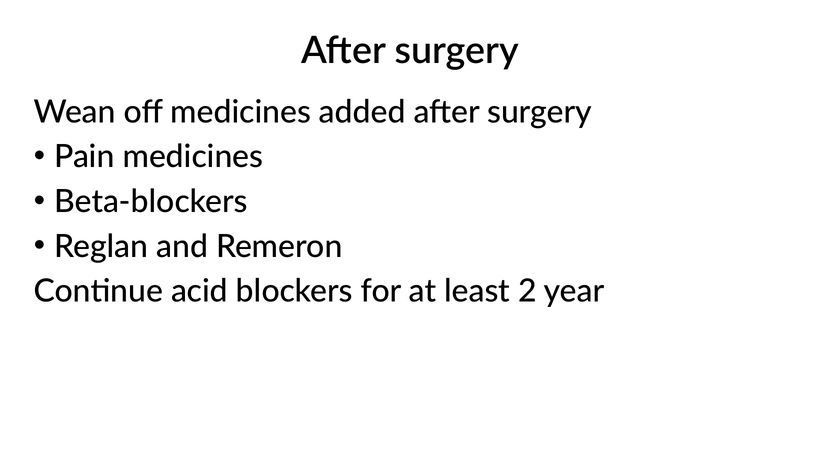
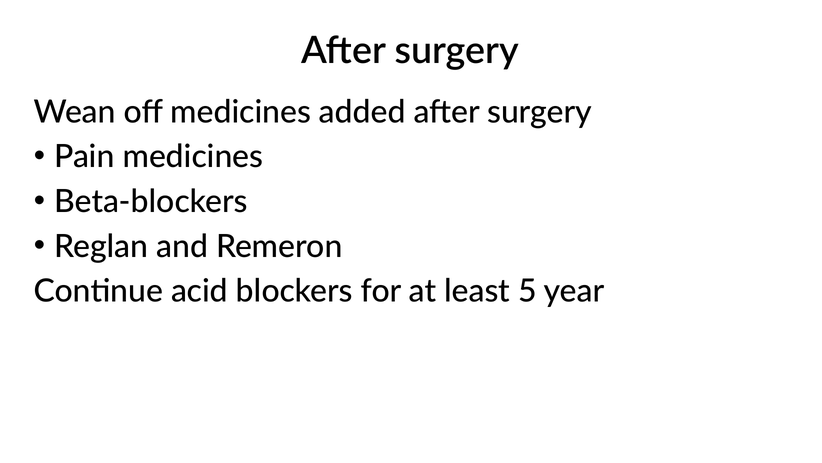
2: 2 -> 5 (527, 291)
